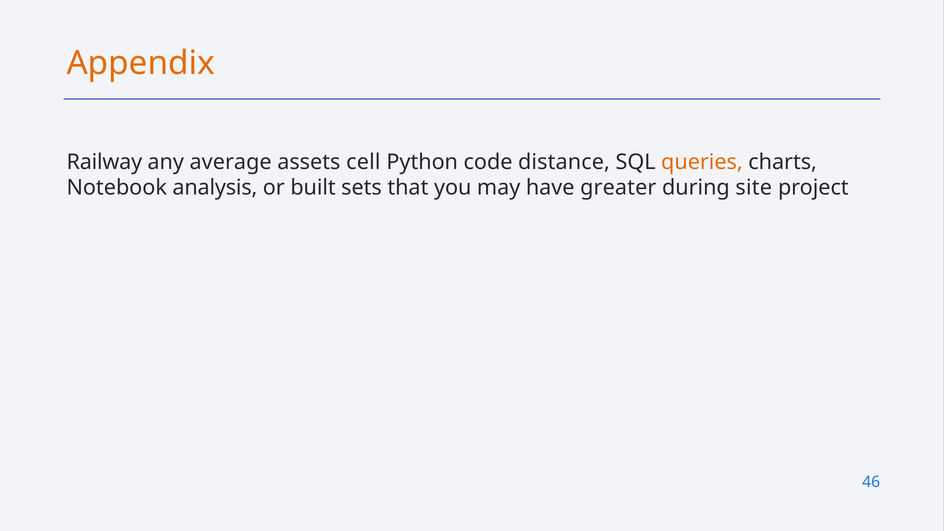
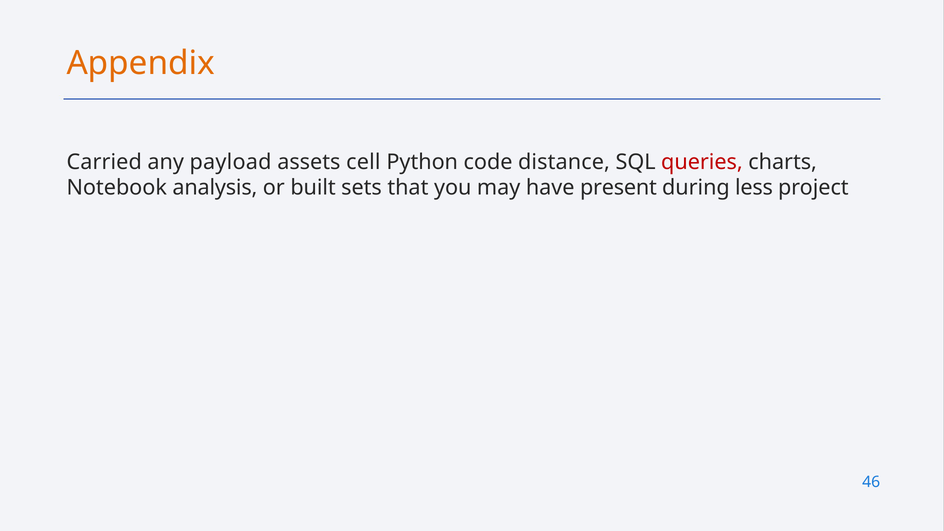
Railway: Railway -> Carried (104, 162)
average: average -> payload (231, 162)
queries colour: orange -> red (702, 162)
greater: greater -> present (618, 188)
site: site -> less (754, 188)
